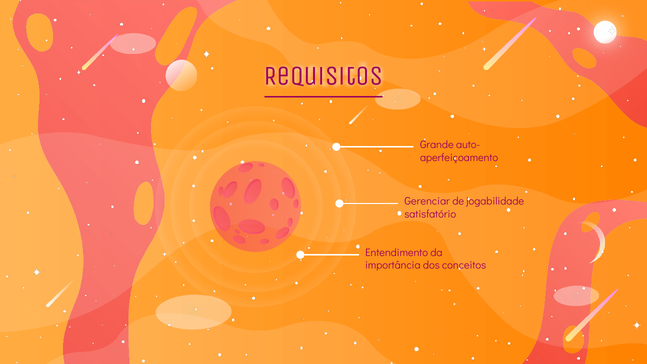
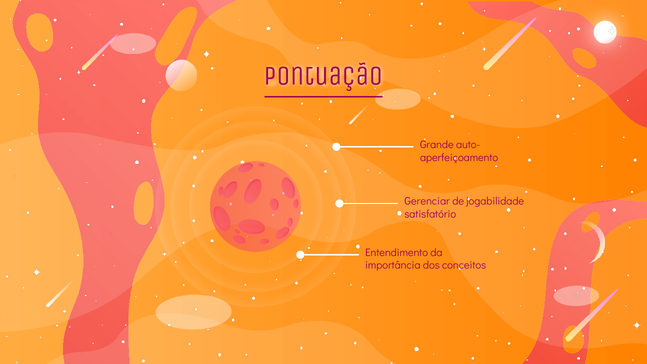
Requisitos: Requisitos -> Pontuação (323, 76)
